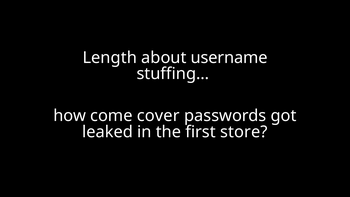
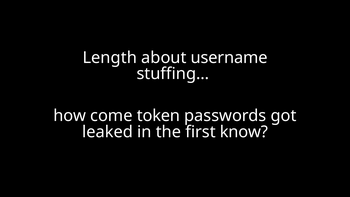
cover: cover -> token (158, 116)
store: store -> know (244, 132)
